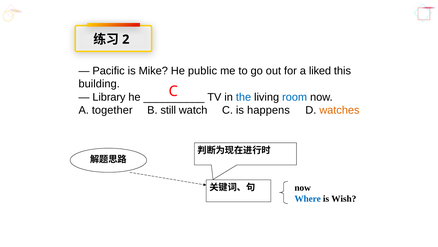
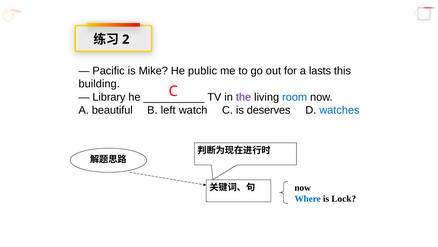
liked: liked -> lasts (320, 71)
the colour: blue -> purple (244, 97)
together: together -> beautiful (112, 110)
still: still -> left (168, 110)
happens: happens -> deserves (269, 110)
watches colour: orange -> blue (339, 110)
Wish: Wish -> Lock (344, 198)
